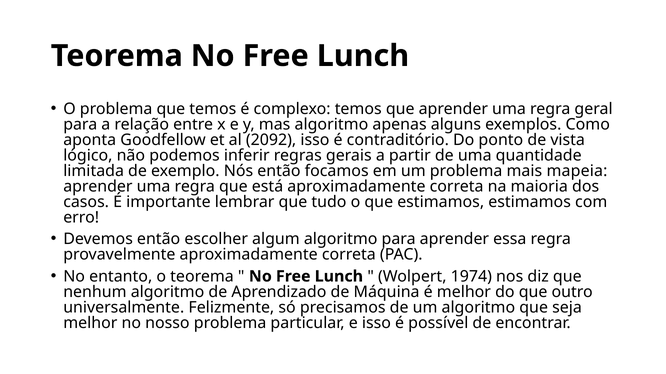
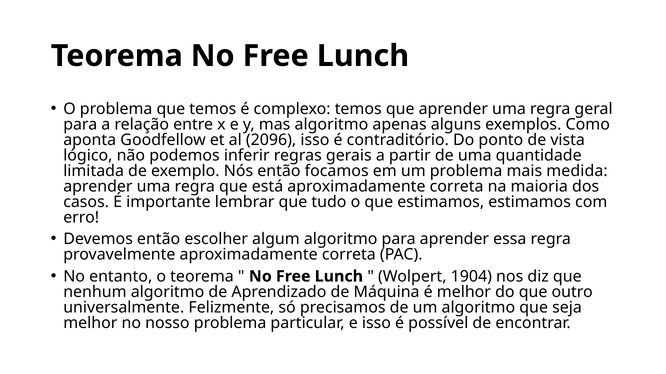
2092: 2092 -> 2096 (271, 140)
mapeia: mapeia -> medida (577, 171)
1974: 1974 -> 1904 (471, 277)
